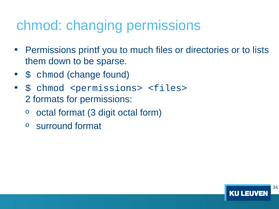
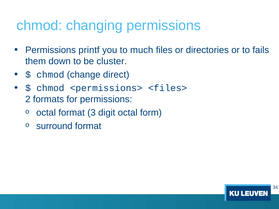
lists: lists -> fails (261, 50)
sparse: sparse -> cluster (112, 61)
found: found -> direct (116, 75)
